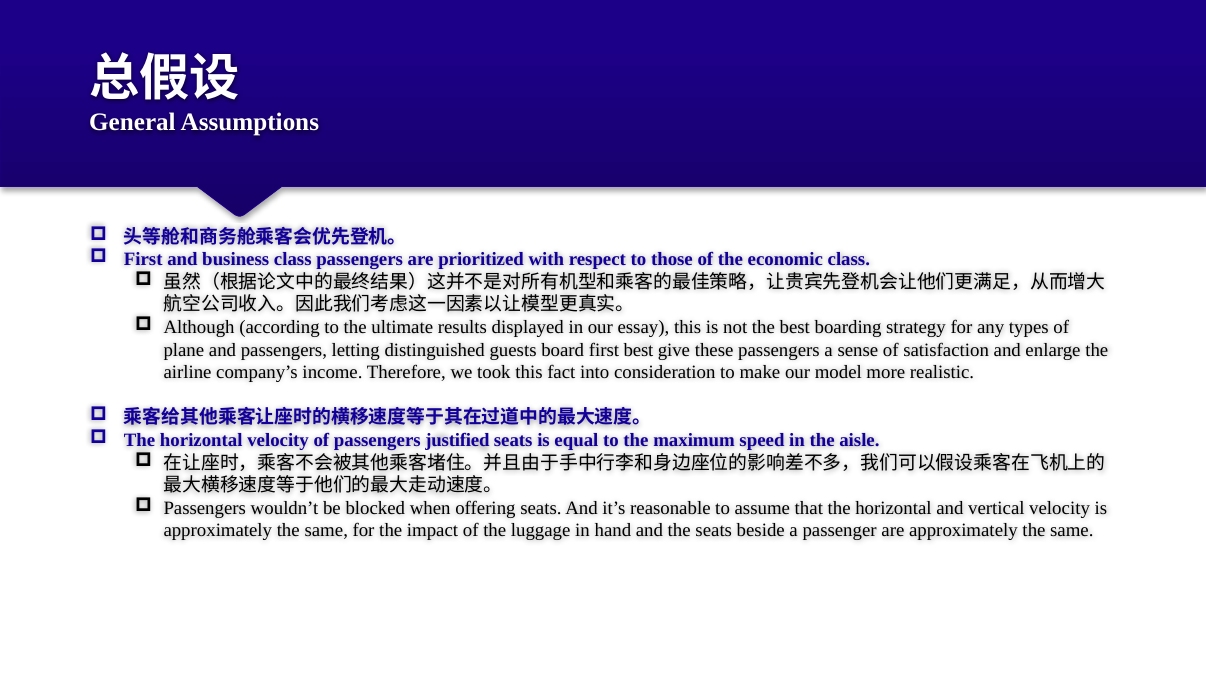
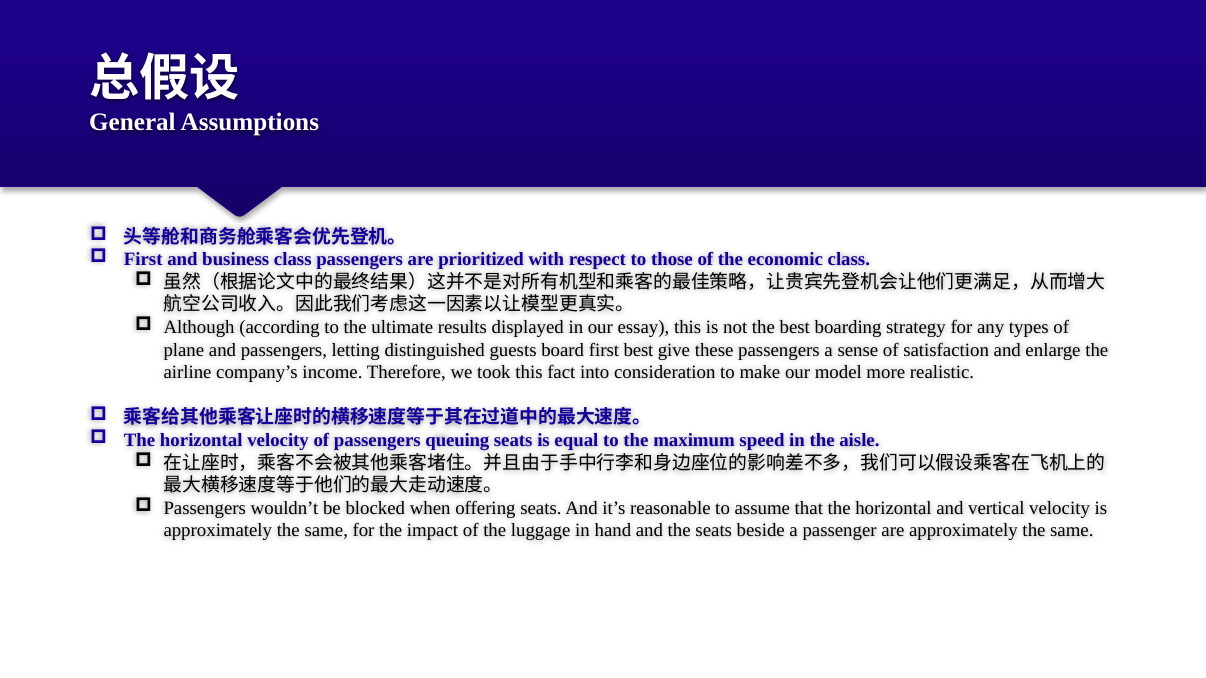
justified: justified -> queuing (457, 440)
